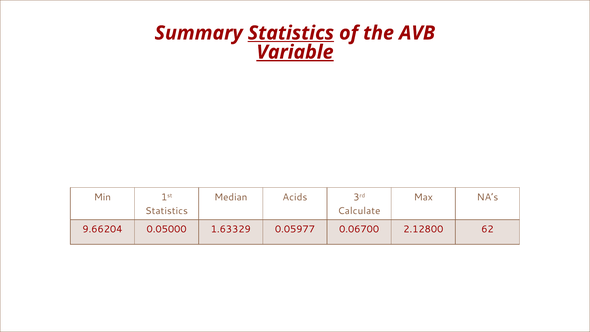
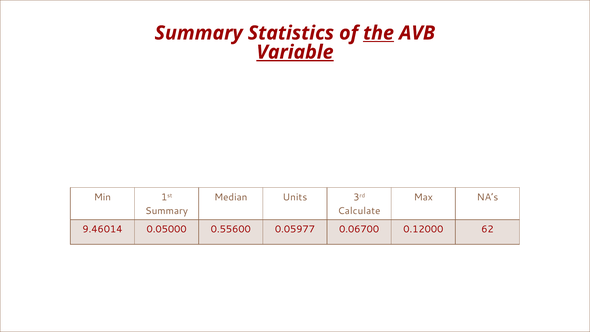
Statistics underline: present -> none (291, 33)
the underline: none -> present (379, 33)
Acids: Acids -> Units (295, 197)
Statistics: Statistics -> Summary (167, 211)
9.66204: 9.66204 -> 9.46014 (102, 229)
1.63329: 1.63329 -> 0.55600 (231, 229)
2.12800: 2.12800 -> 0.12000 (423, 229)
